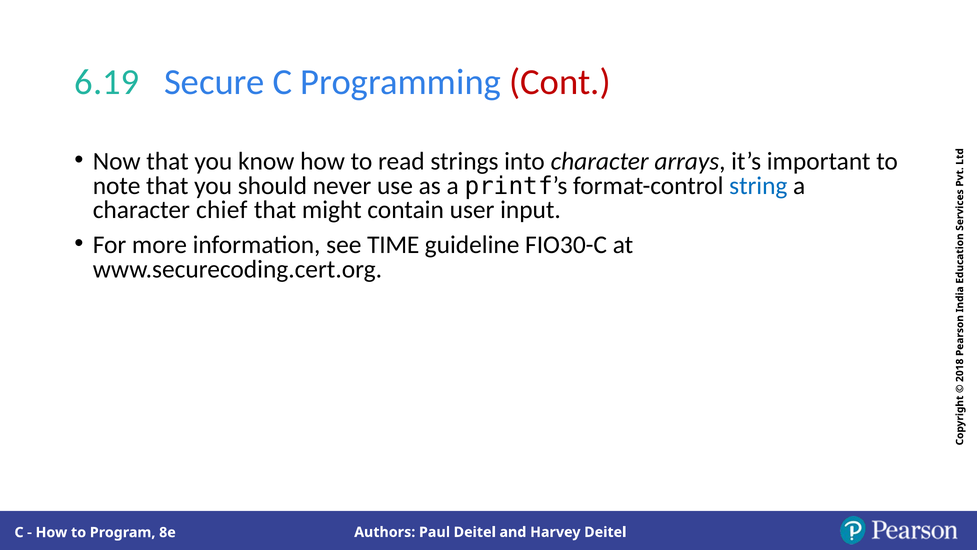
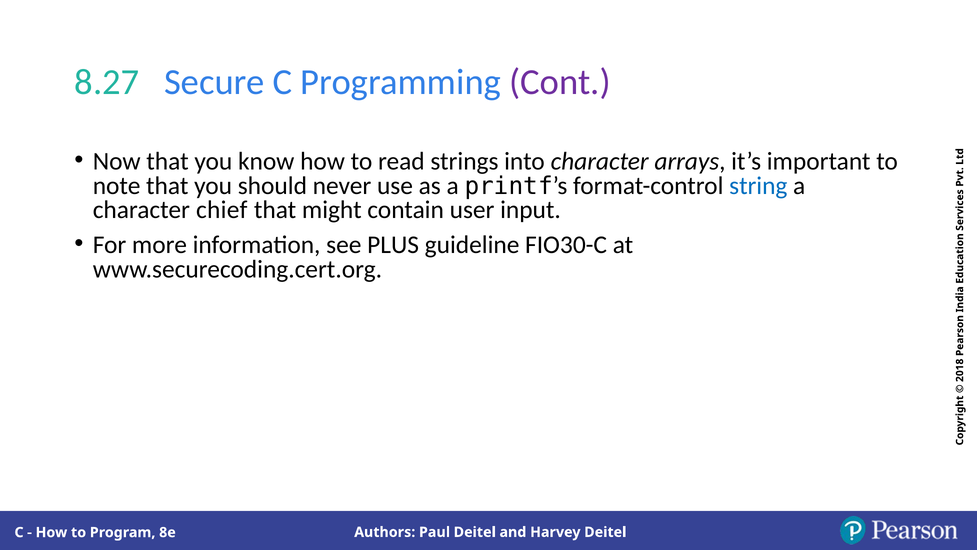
6.19: 6.19 -> 8.27 (107, 82)
Cont colour: red -> purple (560, 82)
TIME: TIME -> PLUS (393, 244)
